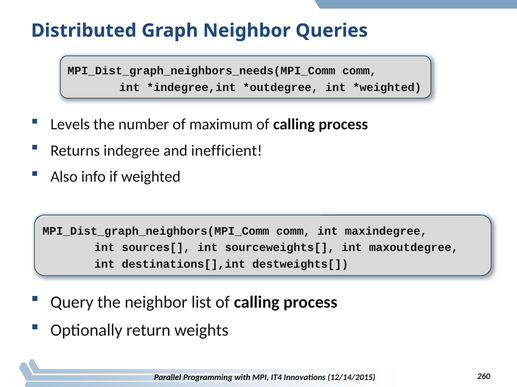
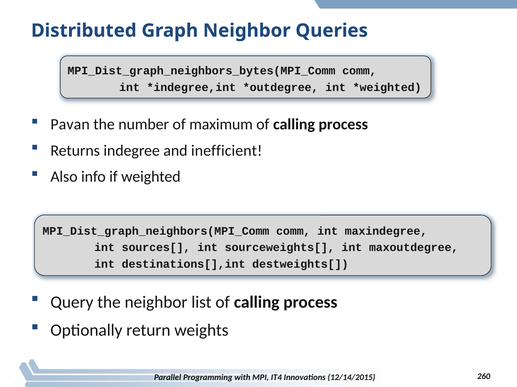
MPI_Dist_graph_neighbors_needs(MPI_Comm: MPI_Dist_graph_neighbors_needs(MPI_Comm -> MPI_Dist_graph_neighbors_bytes(MPI_Comm (201, 71)
Levels: Levels -> Pavan (70, 125)
